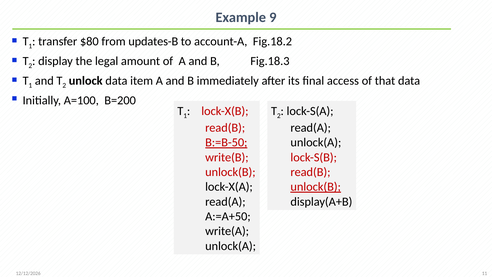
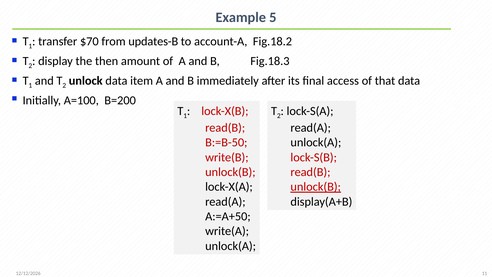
9: 9 -> 5 (273, 17)
$80: $80 -> $70 (89, 41)
legal: legal -> then (107, 61)
B:=B-50 underline: present -> none (226, 142)
